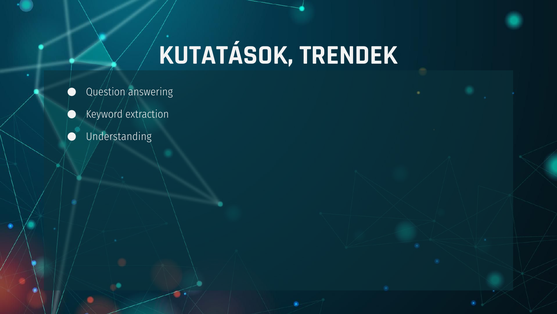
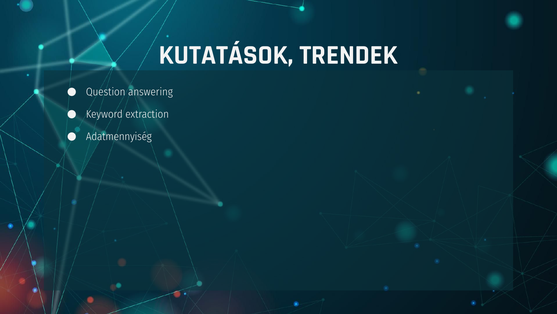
Understanding: Understanding -> Adatmennyiség (119, 136)
